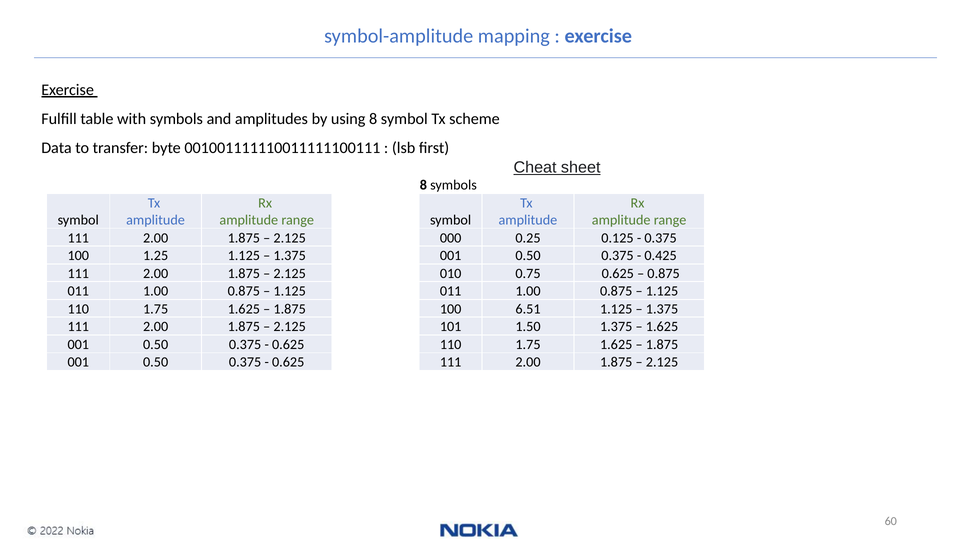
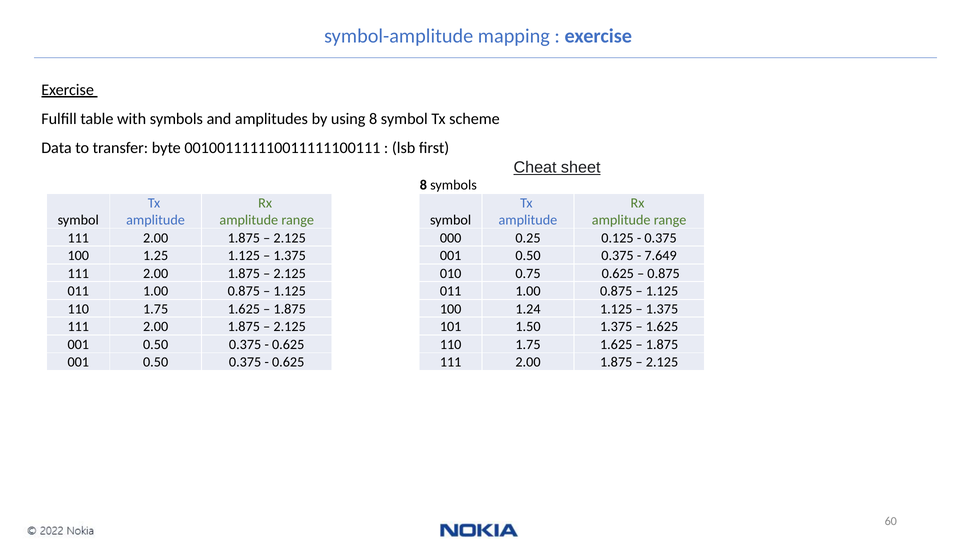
0.425: 0.425 -> 7.649 (661, 256)
6.51: 6.51 -> 1.24 (528, 309)
